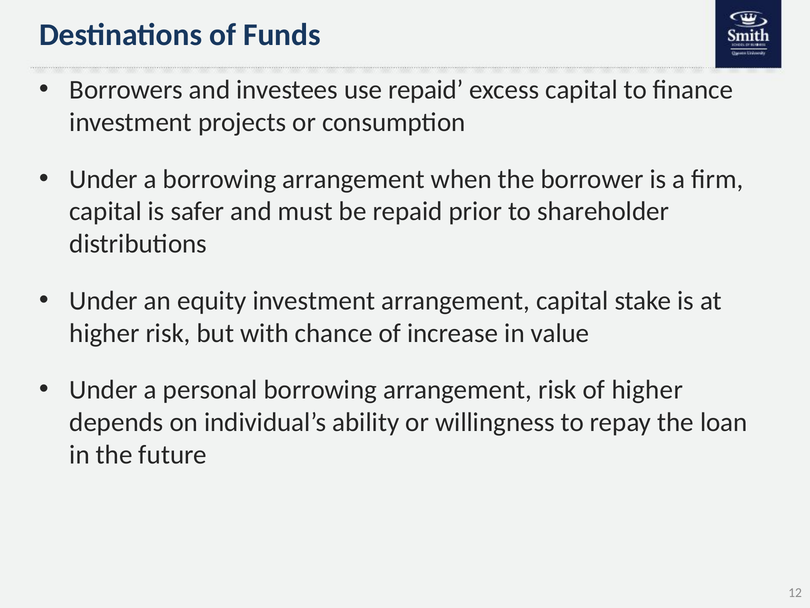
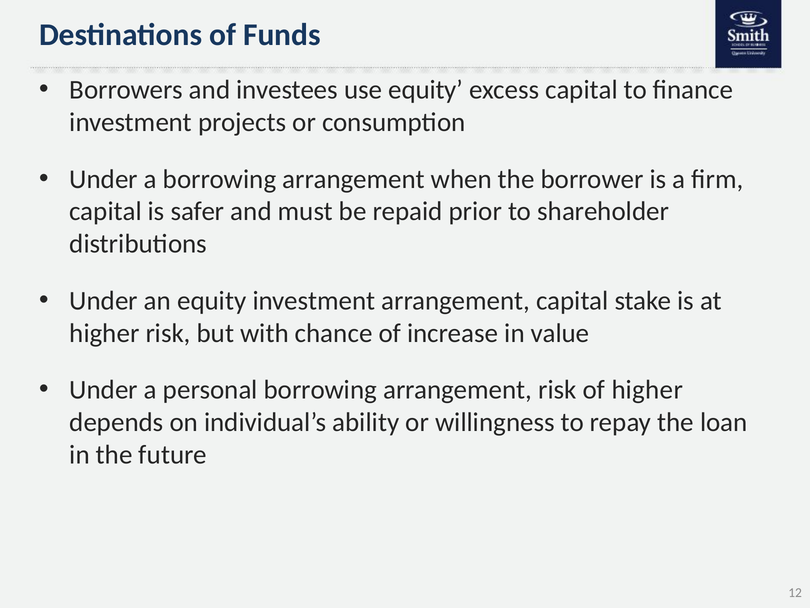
use repaid: repaid -> equity (426, 90)
